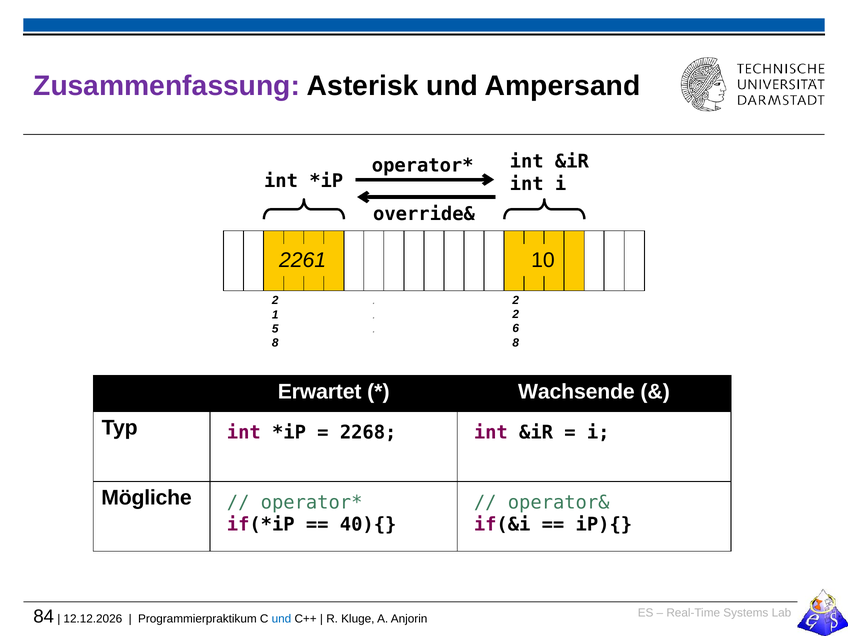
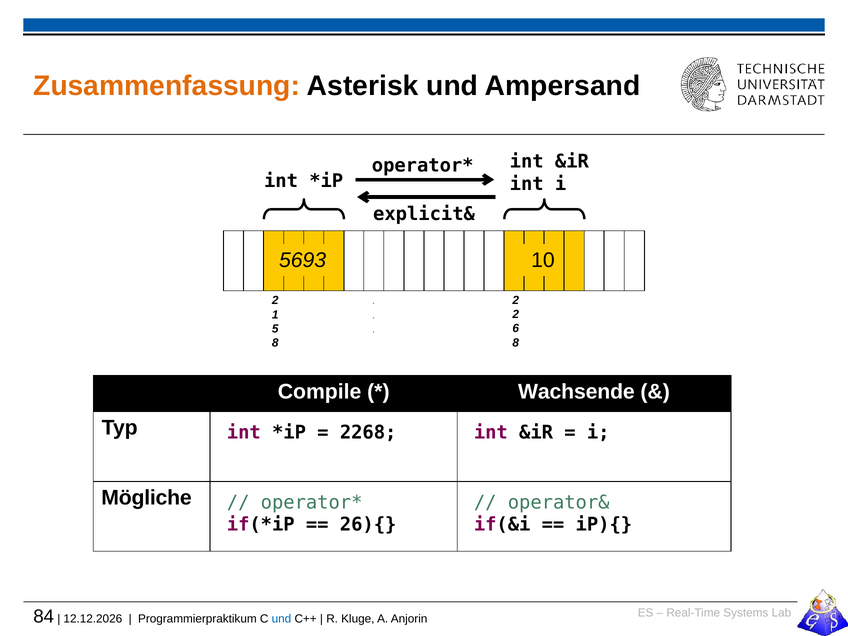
Zusammenfassung colour: purple -> orange (167, 86)
override&: override& -> explicit& (424, 214)
2261: 2261 -> 5693 (303, 260)
Erwartet: Erwartet -> Compile (320, 392)
40){: 40){ -> 26){ (368, 524)
